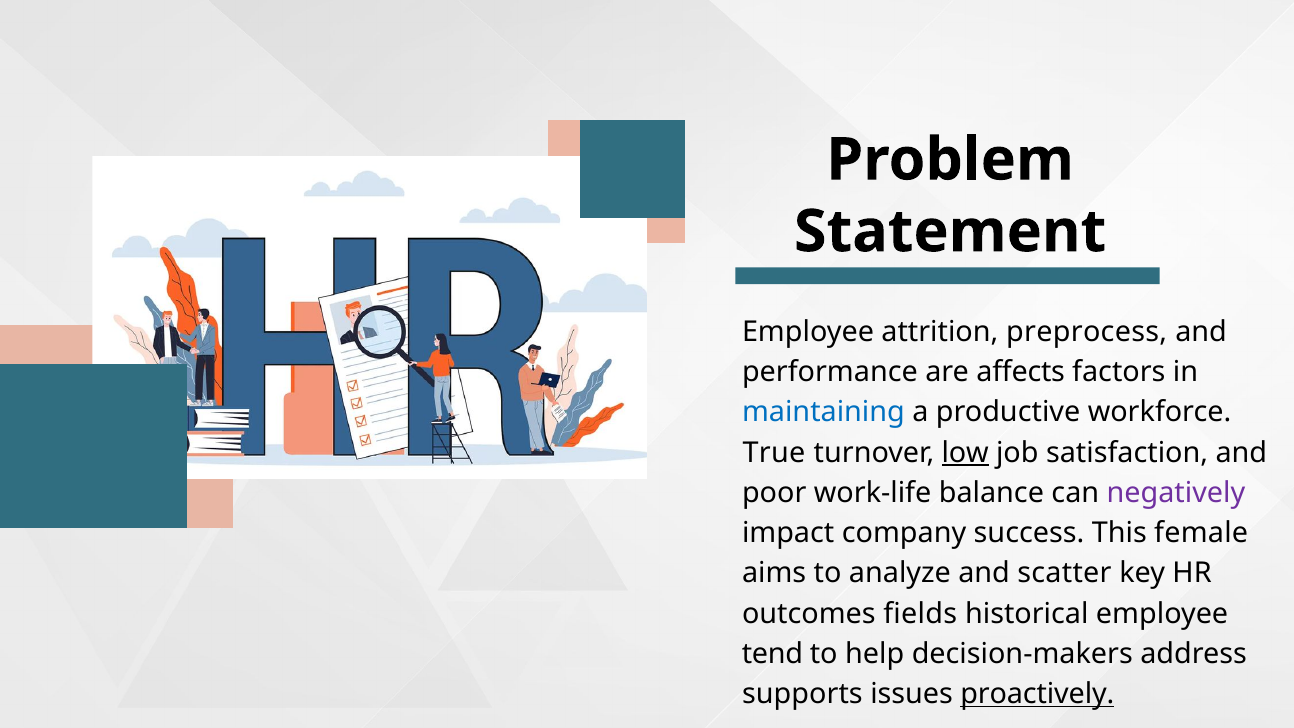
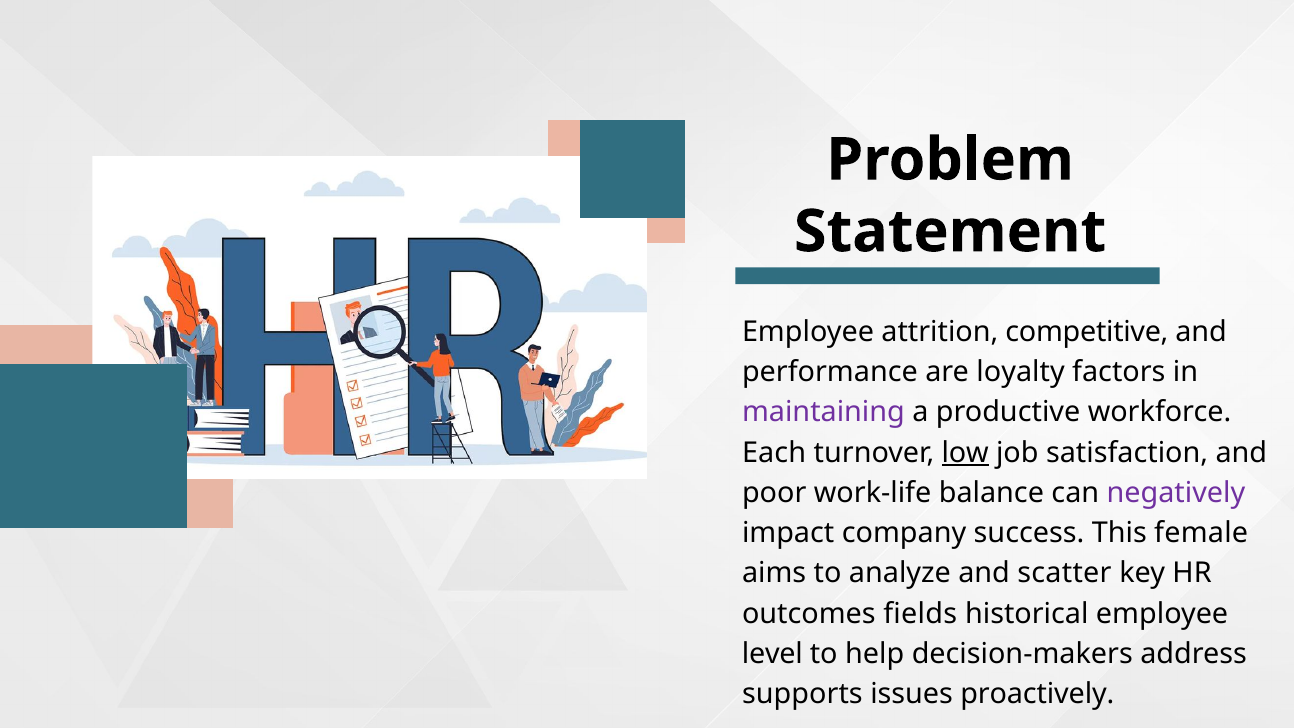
preprocess: preprocess -> competitive (1087, 332)
affects: affects -> loyalty (1021, 372)
maintaining colour: blue -> purple (823, 412)
True: True -> Each (774, 453)
tend: tend -> level (772, 654)
proactively underline: present -> none (1037, 694)
